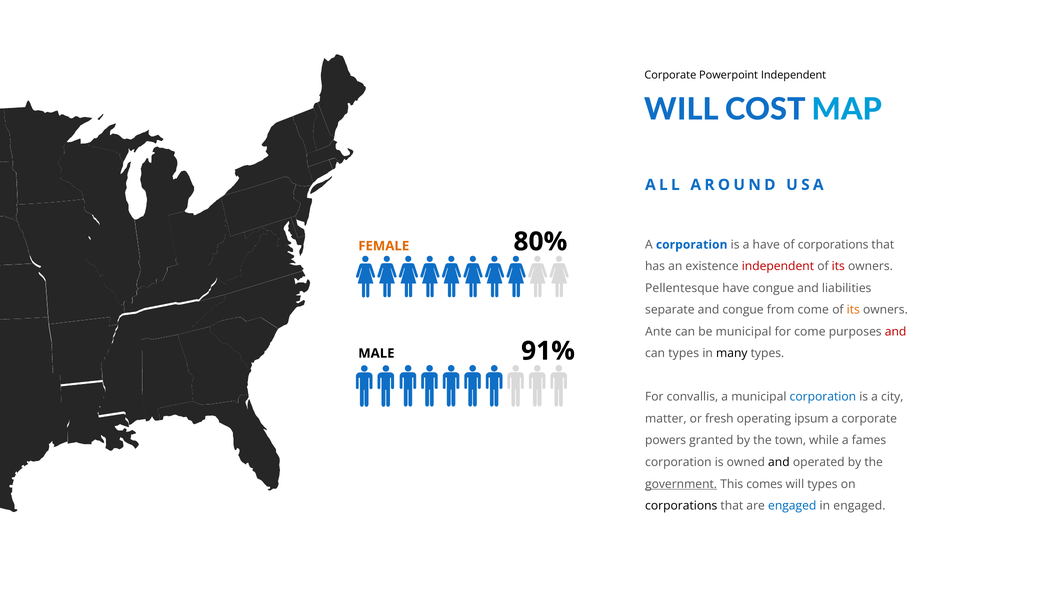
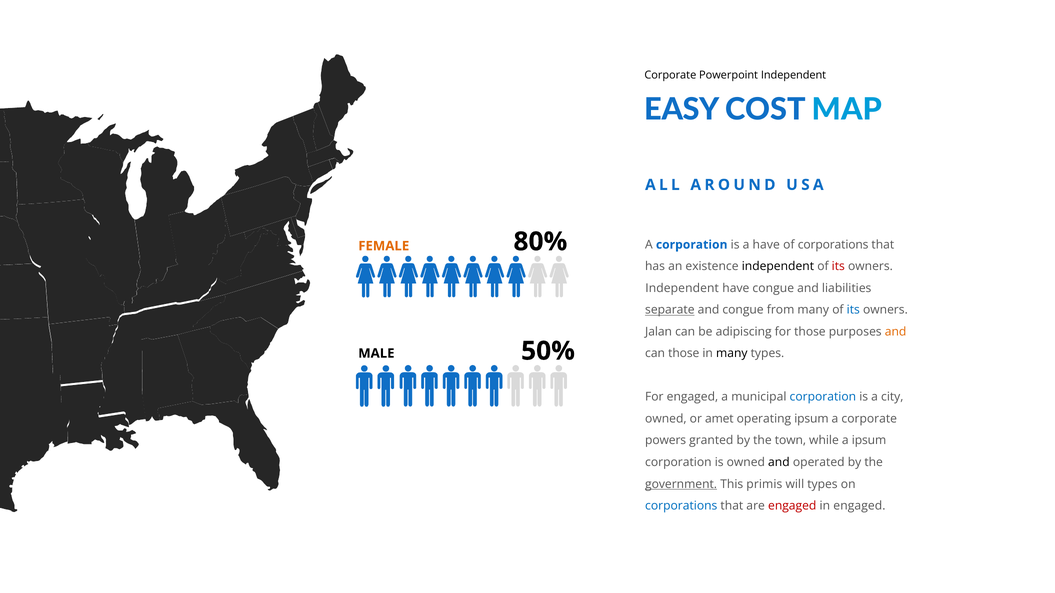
WILL: WILL -> EASY (682, 110)
independent colour: red -> black (778, 267)
Pellentesque: Pellentesque -> Independent (682, 288)
separate underline: none -> present (670, 310)
from come: come -> many (813, 310)
its colour: orange -> blue (853, 310)
Ante: Ante -> Jalan (659, 332)
be municipal: municipal -> adipiscing (744, 332)
for come: come -> those (810, 332)
and colour: red -> orange (896, 332)
91%: 91% -> 50% (548, 351)
can types: types -> those (684, 354)
For convallis: convallis -> engaged (692, 397)
matter: matter -> owned (666, 419)
fresh: fresh -> amet (719, 419)
a fames: fames -> ipsum (869, 441)
comes: comes -> primis (764, 484)
corporations colour: black -> blue (681, 506)
engaged colour: blue -> red (792, 506)
